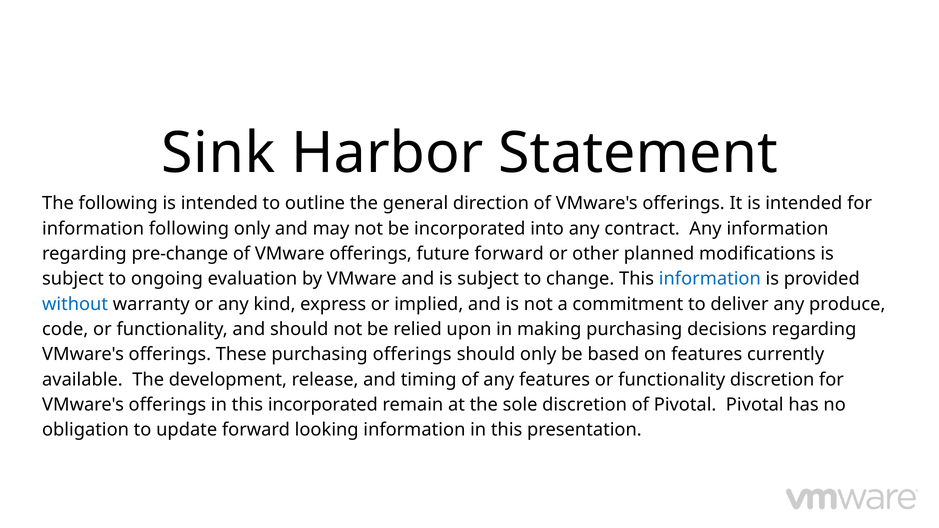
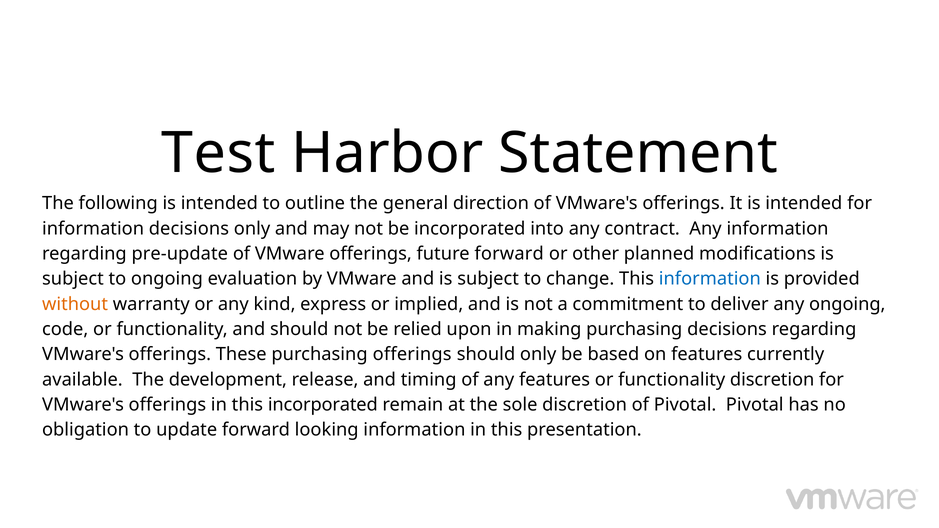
Sink: Sink -> Test (218, 154)
information following: following -> decisions (189, 229)
pre-change: pre-change -> pre-update (180, 254)
without colour: blue -> orange (75, 304)
any produce: produce -> ongoing (847, 304)
